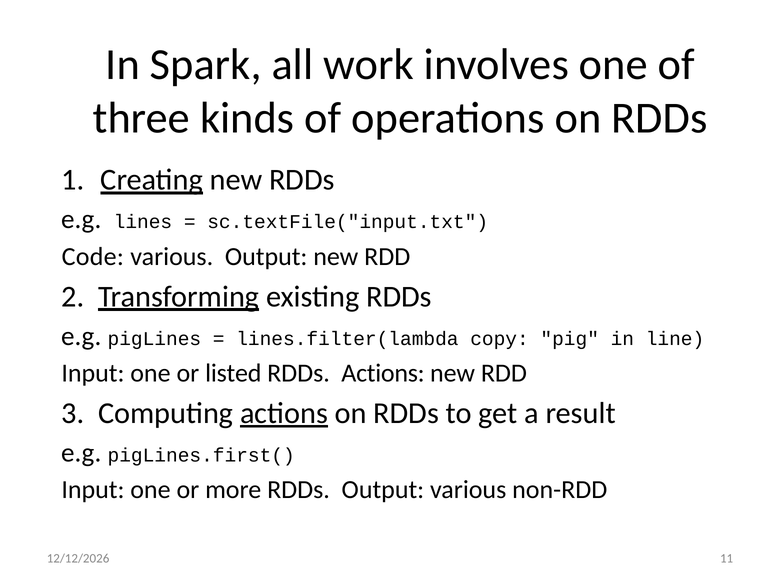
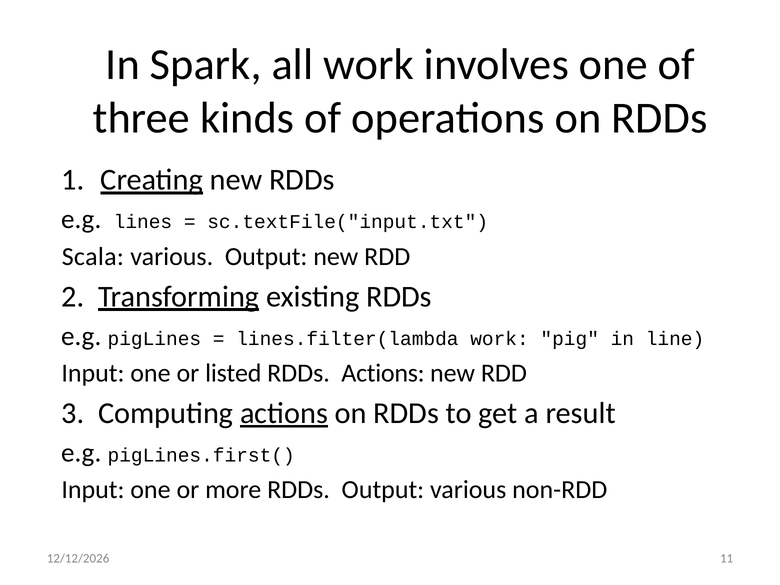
Code: Code -> Scala (93, 256)
lines.filter(lambda copy: copy -> work (500, 339)
